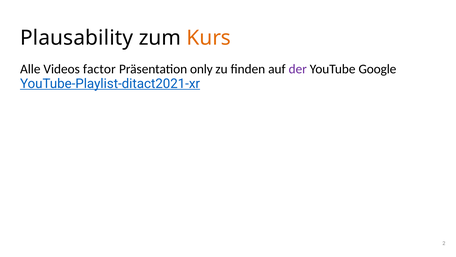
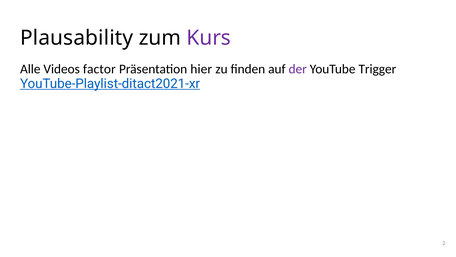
Kurs colour: orange -> purple (209, 38)
only: only -> hier (201, 69)
Google: Google -> Trigger (377, 69)
